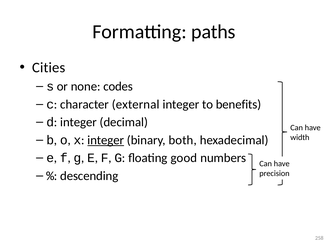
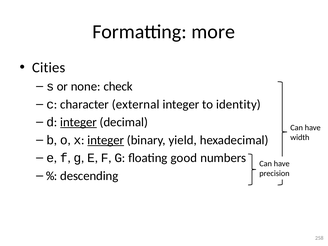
paths: paths -> more (213, 32)
codes: codes -> check (118, 86)
benefits: benefits -> identity (238, 104)
integer underline: none -> present (79, 122)
both: both -> yield (183, 140)
